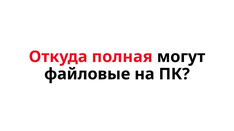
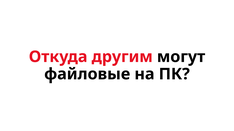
полная: полная -> другим (122, 57)
